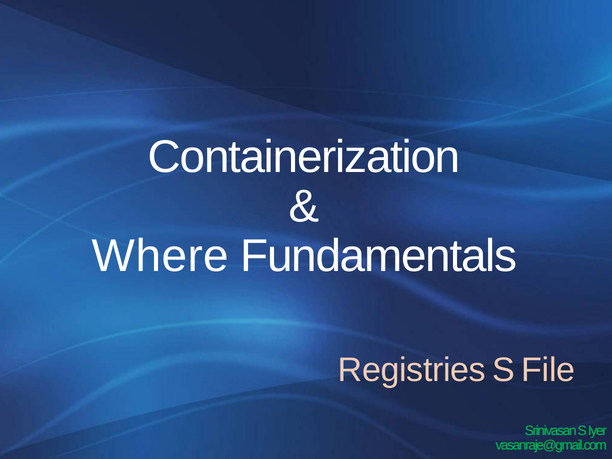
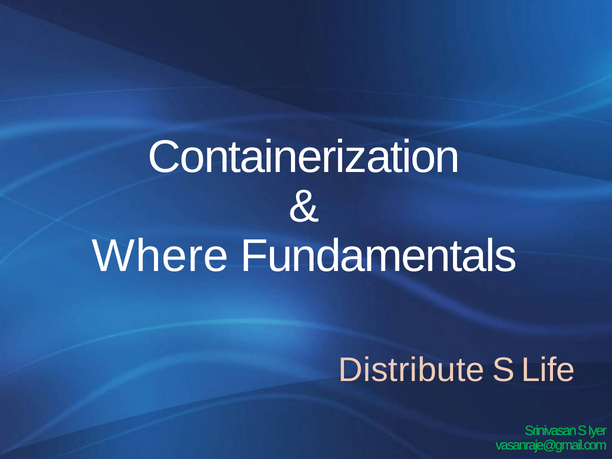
Registries: Registries -> Distribute (412, 370)
File: File -> Life (548, 370)
